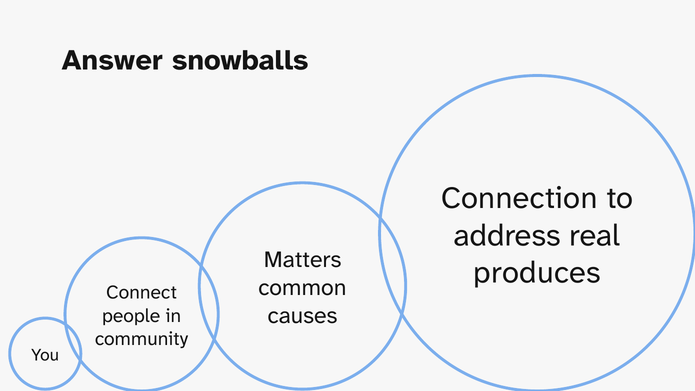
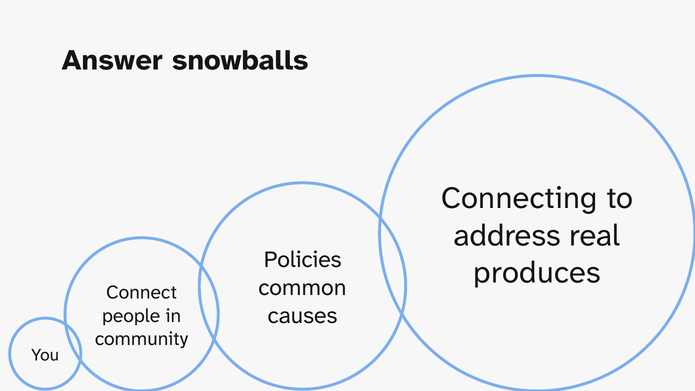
Connection: Connection -> Connecting (519, 198)
Matters: Matters -> Policies (303, 260)
